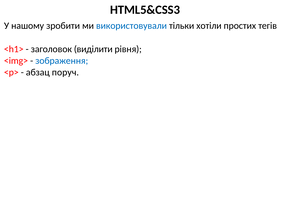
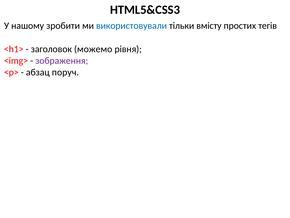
хотіли: хотіли -> вмісту (209, 26)
виділити: виділити -> можемо (93, 49)
зображення colour: blue -> purple (62, 61)
